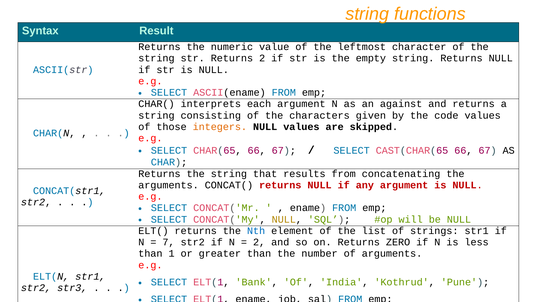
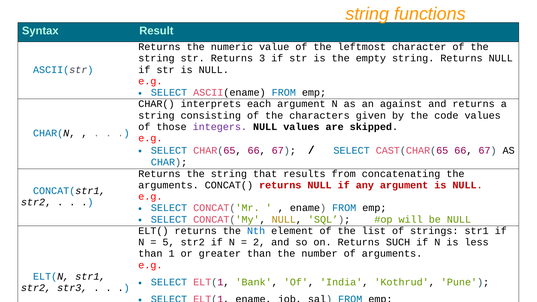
Returns 2: 2 -> 3 (262, 58)
integers colour: orange -> purple (220, 127)
7: 7 -> 5 (169, 242)
ZERO: ZERO -> SUCH (398, 242)
